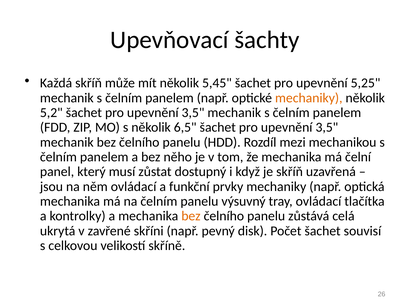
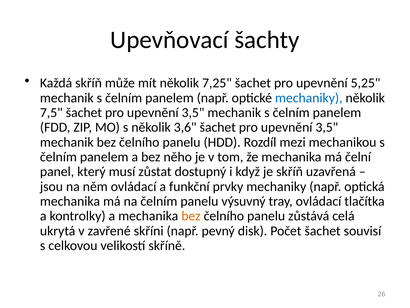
5,45: 5,45 -> 7,25 (217, 83)
mechaniky colour: orange -> blue (309, 98)
5,2: 5,2 -> 7,5 (51, 112)
6,5: 6,5 -> 3,6 (185, 127)
